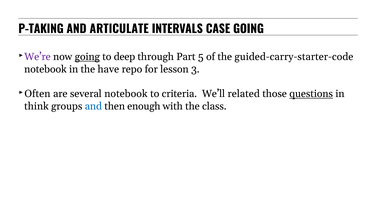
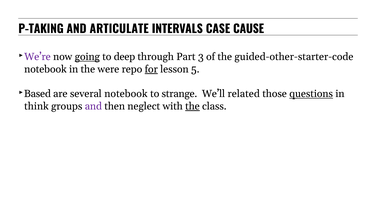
CASE GOING: GOING -> CAUSE (249, 29)
5: 5 -> 3 (201, 57)
guided-carry-starter-code: guided-carry-starter-code -> guided-other-starter-code (294, 57)
have: have -> were (108, 69)
for underline: none -> present (151, 69)
3: 3 -> 5 (195, 69)
Often: Often -> Based (37, 94)
criteria: criteria -> strange (179, 94)
and colour: blue -> purple (93, 106)
enough: enough -> neglect (144, 106)
the underline: none -> present (192, 106)
